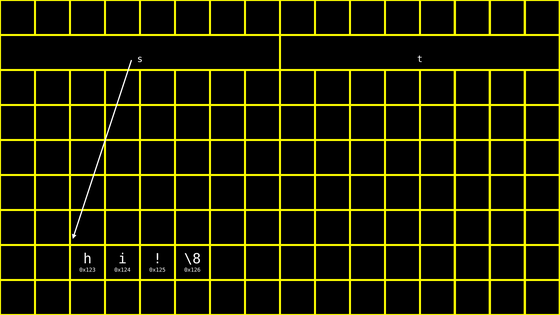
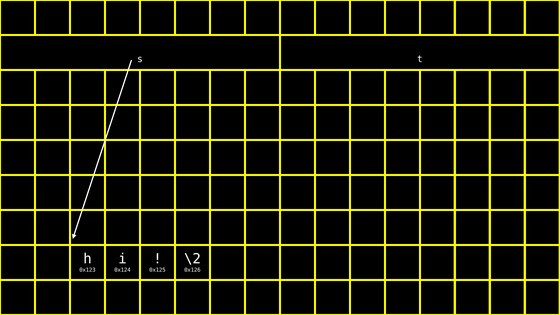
\8: \8 -> \2 (192, 259)
